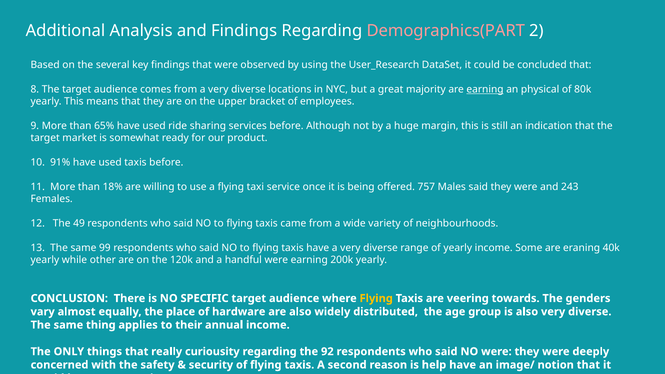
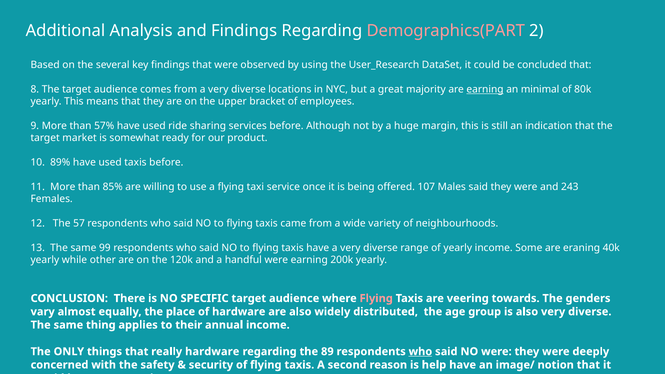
physical: physical -> minimal (540, 89)
65%: 65% -> 57% (104, 126)
91%: 91% -> 89% (60, 163)
18%: 18% -> 85% (113, 187)
757: 757 -> 107 (426, 187)
49: 49 -> 57 (79, 224)
Flying colour: yellow -> pink (376, 298)
really curiousity: curiousity -> hardware (212, 352)
92: 92 -> 89 (327, 352)
who underline: none -> present (420, 352)
